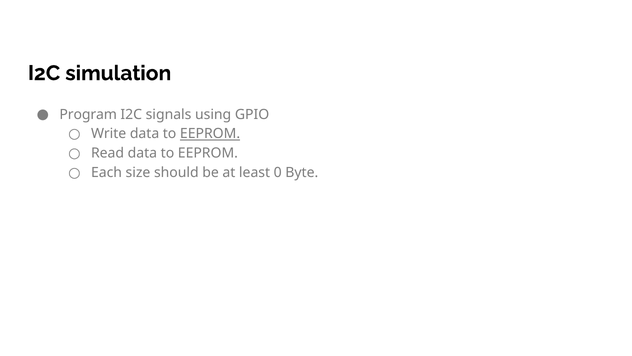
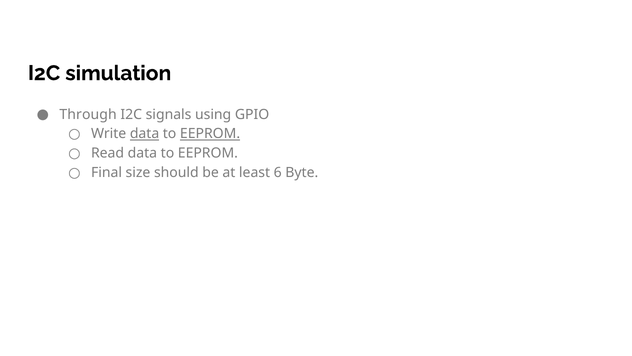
Program: Program -> Through (88, 114)
data underline: none -> present (145, 134)
Each: Each -> Final (107, 172)
0: 0 -> 6 (278, 172)
